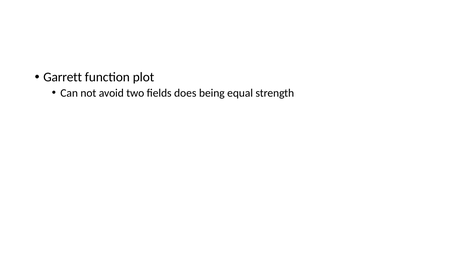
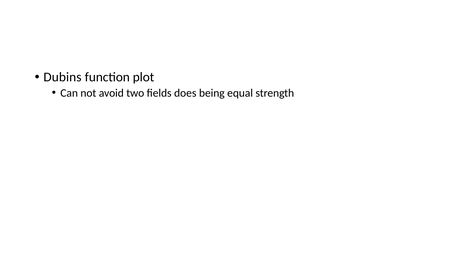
Garrett: Garrett -> Dubins (63, 77)
